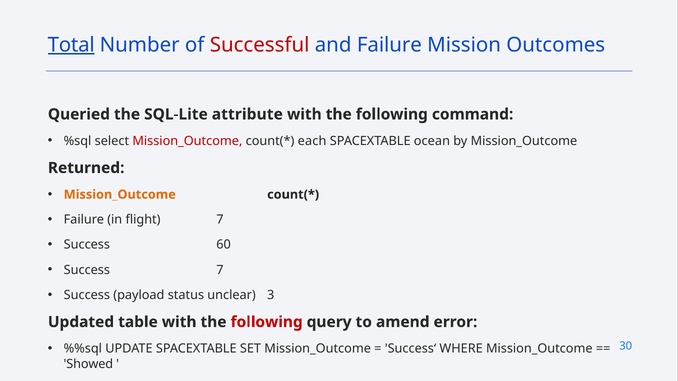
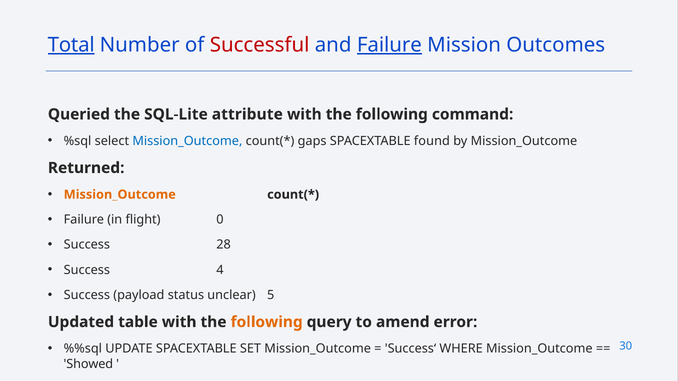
Failure underline: none -> present (389, 45)
Mission_Outcome colour: red -> blue (187, 141)
each: each -> gaps (312, 141)
ocean: ocean -> found (432, 141)
flight 7: 7 -> 0 (220, 220)
60: 60 -> 28 (224, 245)
Success 7: 7 -> 4 (220, 270)
3: 3 -> 5 (271, 295)
following colour: red -> orange (267, 322)
